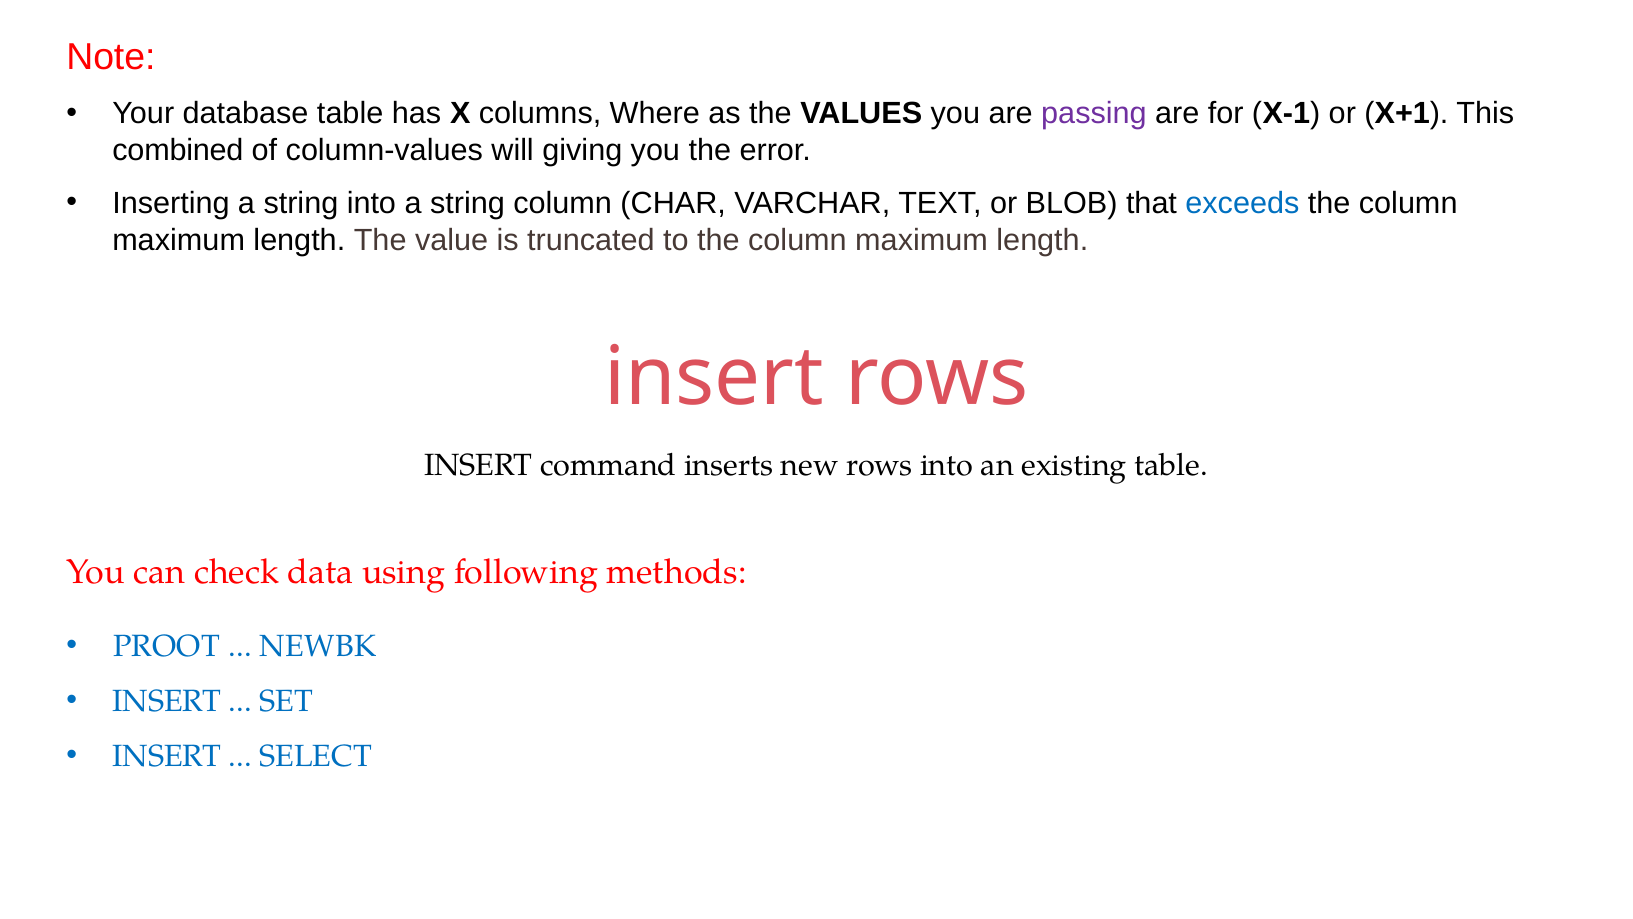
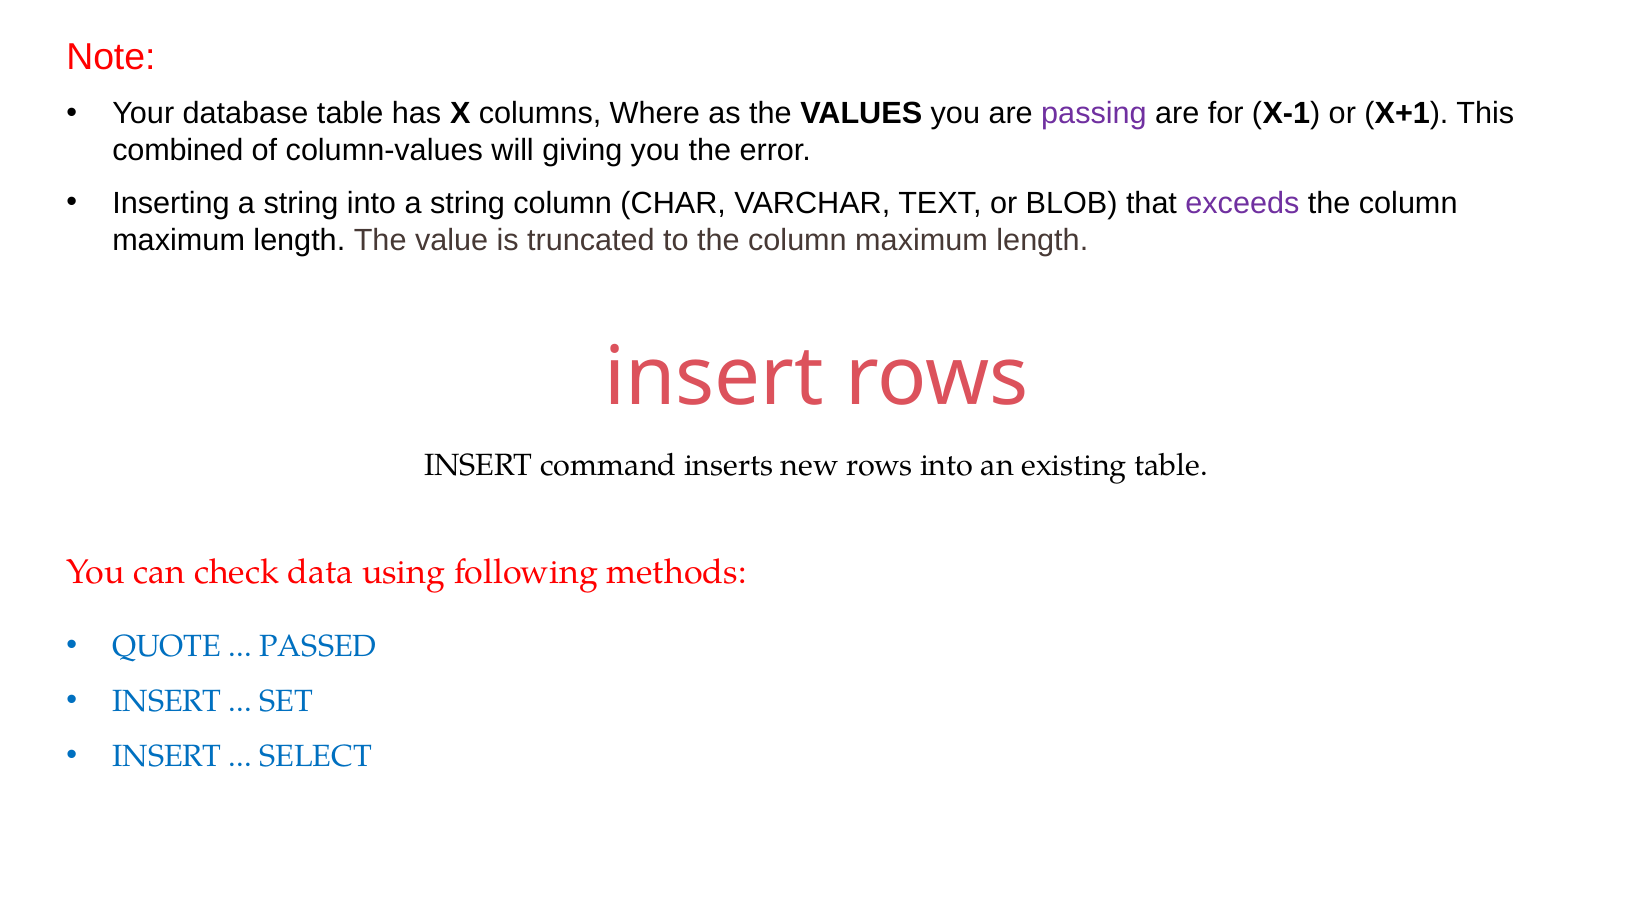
exceeds colour: blue -> purple (1242, 203)
PROOT: PROOT -> QUOTE (167, 646)
NEWBK: NEWBK -> PASSED (318, 646)
